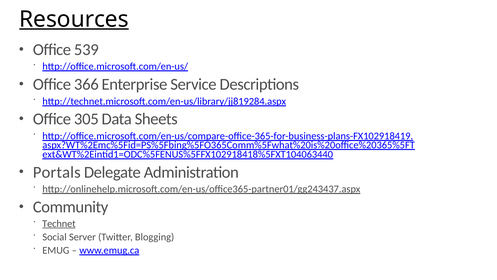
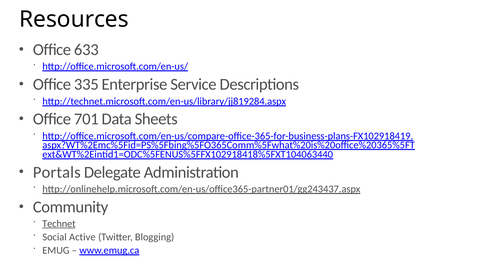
Resources underline: present -> none (74, 19)
539: 539 -> 633 (86, 50)
366: 366 -> 335 (86, 84)
305: 305 -> 701 (86, 119)
Server: Server -> Active (82, 237)
